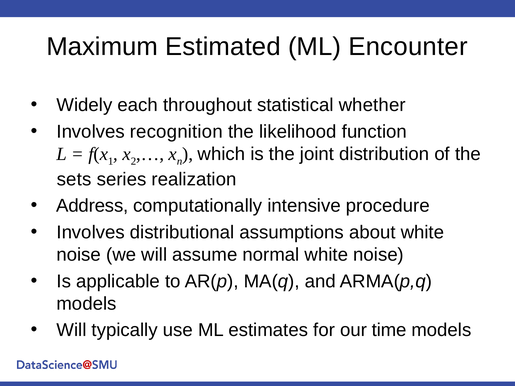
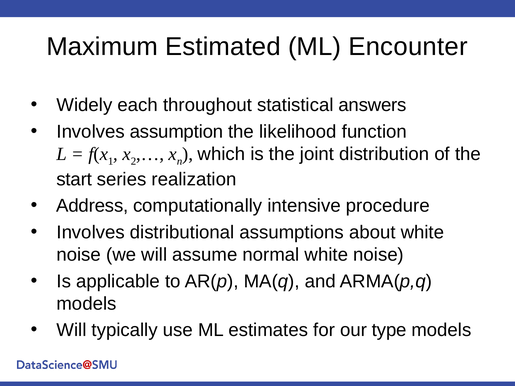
whether: whether -> answers (372, 105)
recognition: recognition -> assumption (177, 132)
sets: sets -> start (74, 179)
time: time -> type (389, 330)
